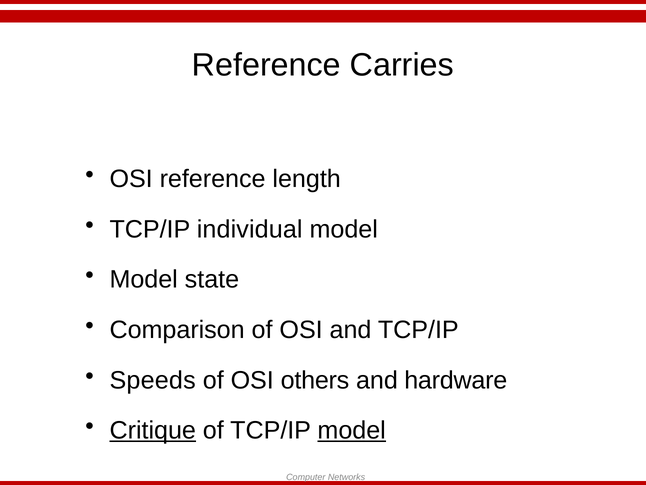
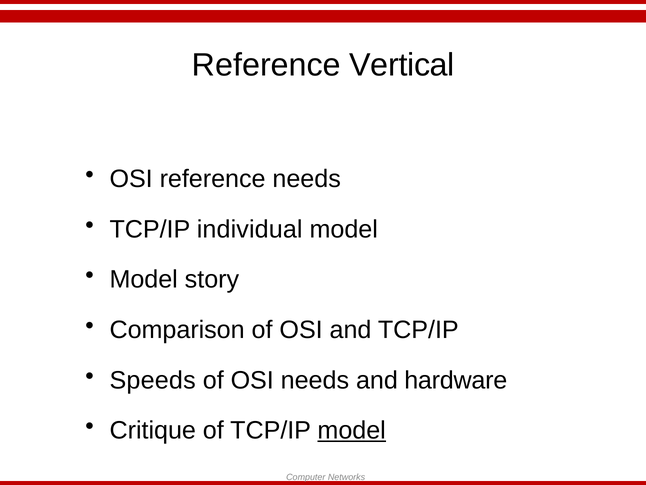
Carries: Carries -> Vertical (402, 65)
reference length: length -> needs (307, 179)
state: state -> story (212, 279)
OSI others: others -> needs (315, 380)
Critique underline: present -> none (153, 430)
